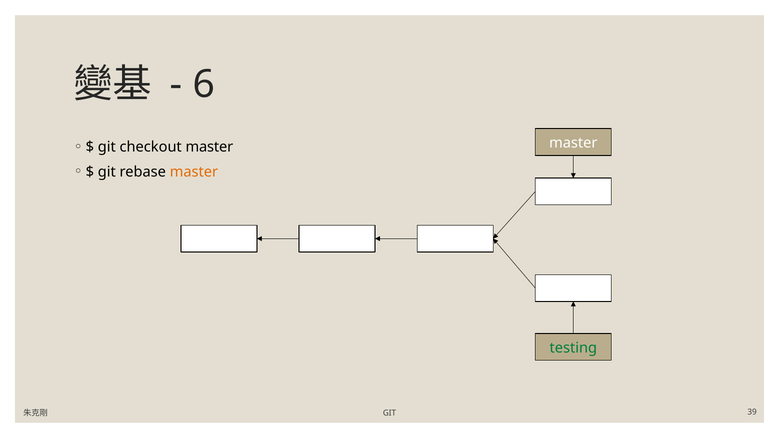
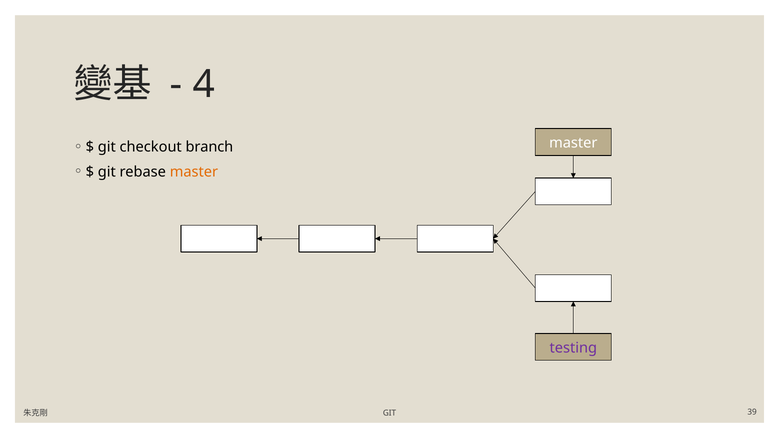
6: 6 -> 4 (204, 85)
checkout master: master -> branch (209, 147)
testing colour: green -> purple (573, 348)
